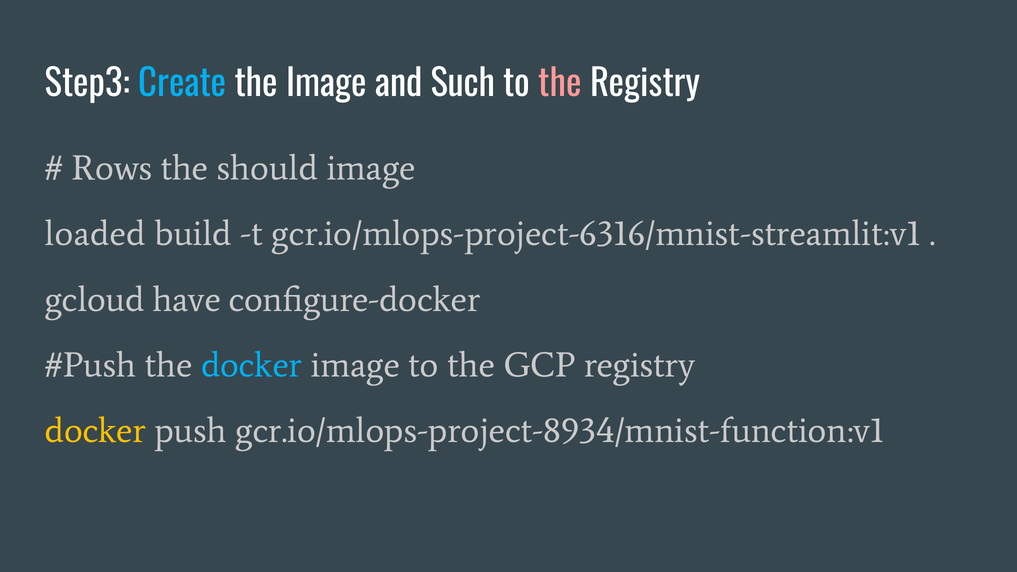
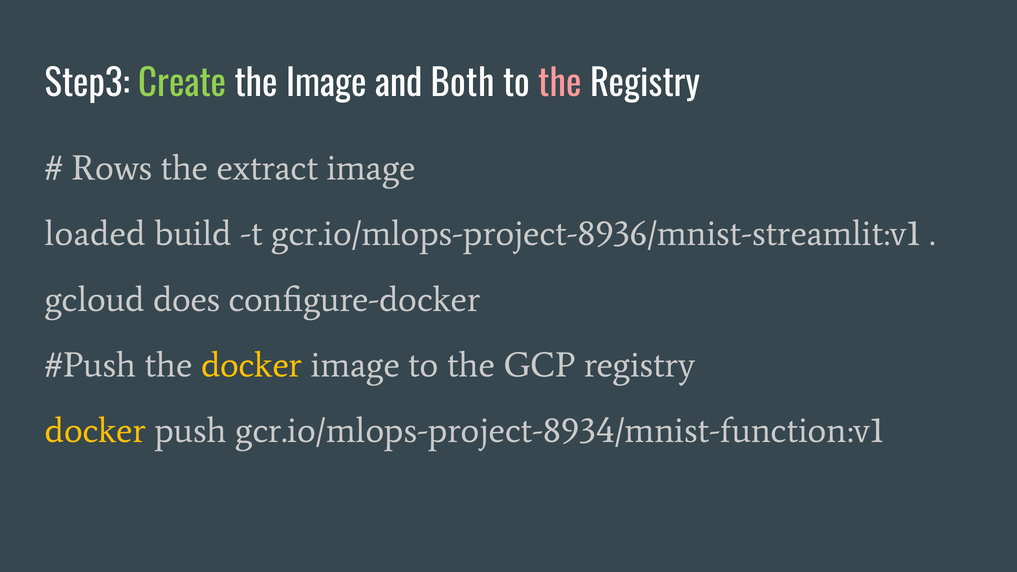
Create colour: light blue -> light green (182, 84)
Such: Such -> Both (463, 84)
should: should -> extract (267, 168)
gcr.io/mlops-project-6316/mnist-streamlit:v1: gcr.io/mlops-project-6316/mnist-streamlit:v1 -> gcr.io/mlops-project-8936/mnist-streamlit:v1 (596, 234)
have: have -> does (187, 299)
docker colour: light blue -> yellow (252, 365)
